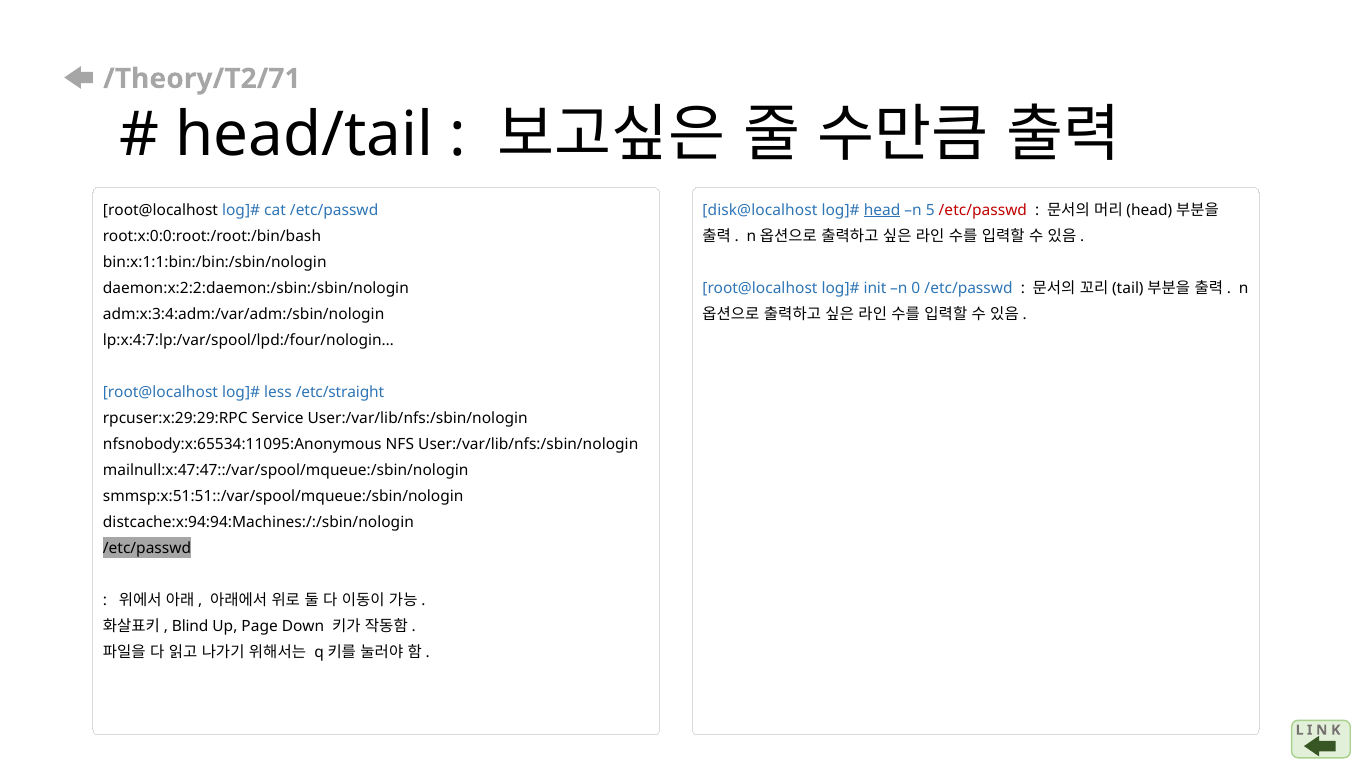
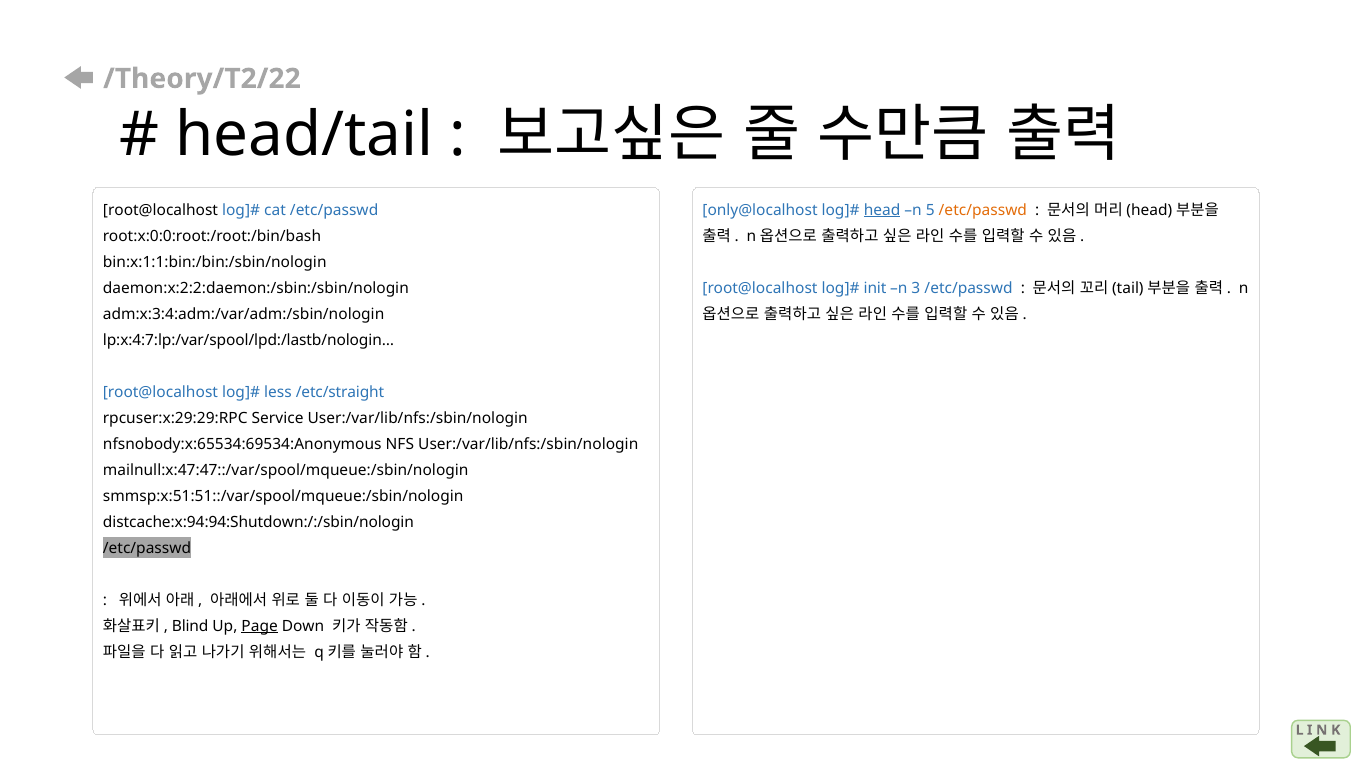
/Theory/T2/71: /Theory/T2/71 -> /Theory/T2/22 (202, 79)
disk@localhost: disk@localhost -> only@localhost (760, 210)
/etc/passwd colour: red -> orange (983, 210)
0: 0 -> 3 (916, 288)
lp:x:4:7:lp:/var/spool/lpd:/four/nologin…: lp:x:4:7:lp:/var/spool/lpd:/four/nologin… -> lp:x:4:7:lp:/var/spool/lpd:/lastb/nologin… (248, 340)
nfsnobody:x:65534:11095:Anonymous: nfsnobody:x:65534:11095:Anonymous -> nfsnobody:x:65534:69534:Anonymous (242, 444)
distcache:x:94:94:Machines:/:/sbin/nologin: distcache:x:94:94:Machines:/:/sbin/nologin -> distcache:x:94:94:Shutdown:/:/sbin/nologin (258, 523)
Page underline: none -> present (260, 627)
